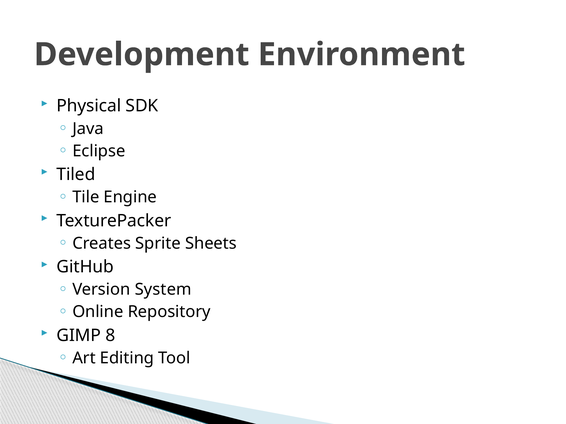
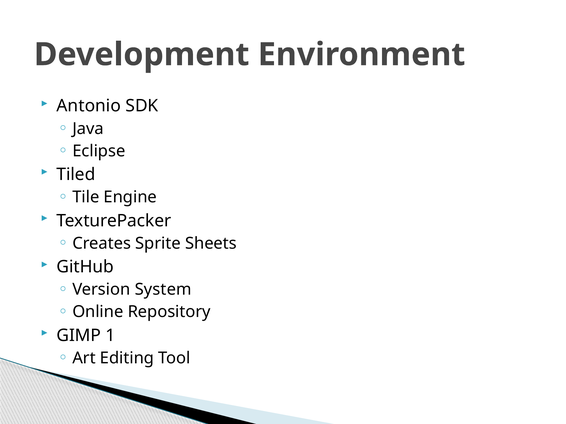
Physical: Physical -> Antonio (89, 106)
8: 8 -> 1 (110, 336)
